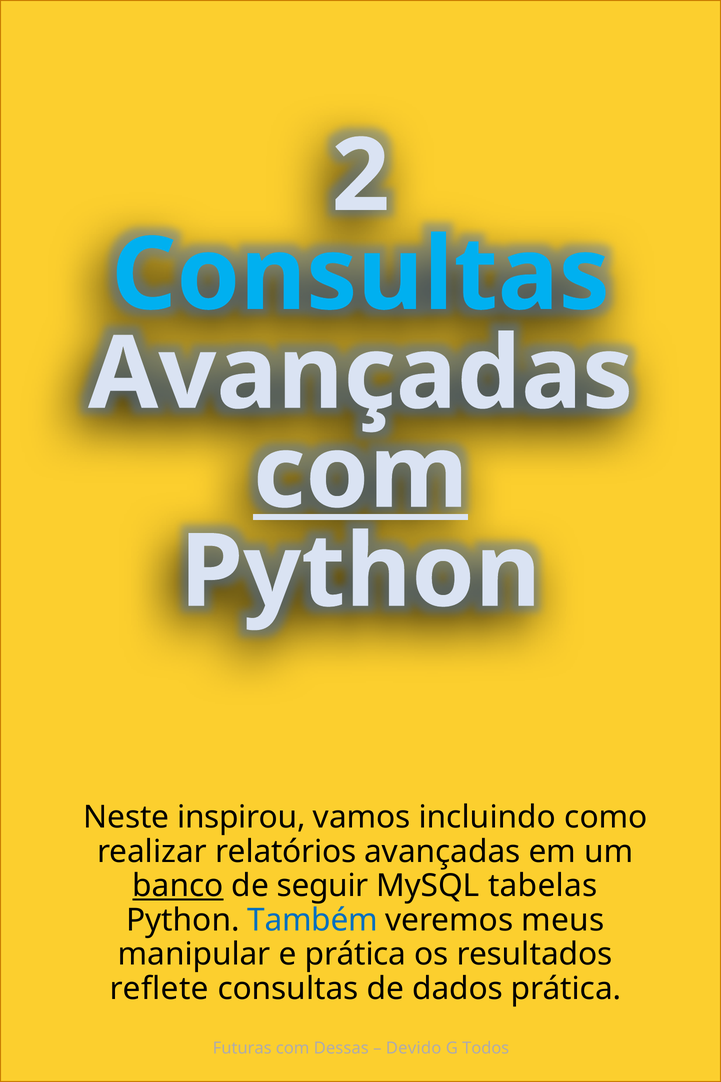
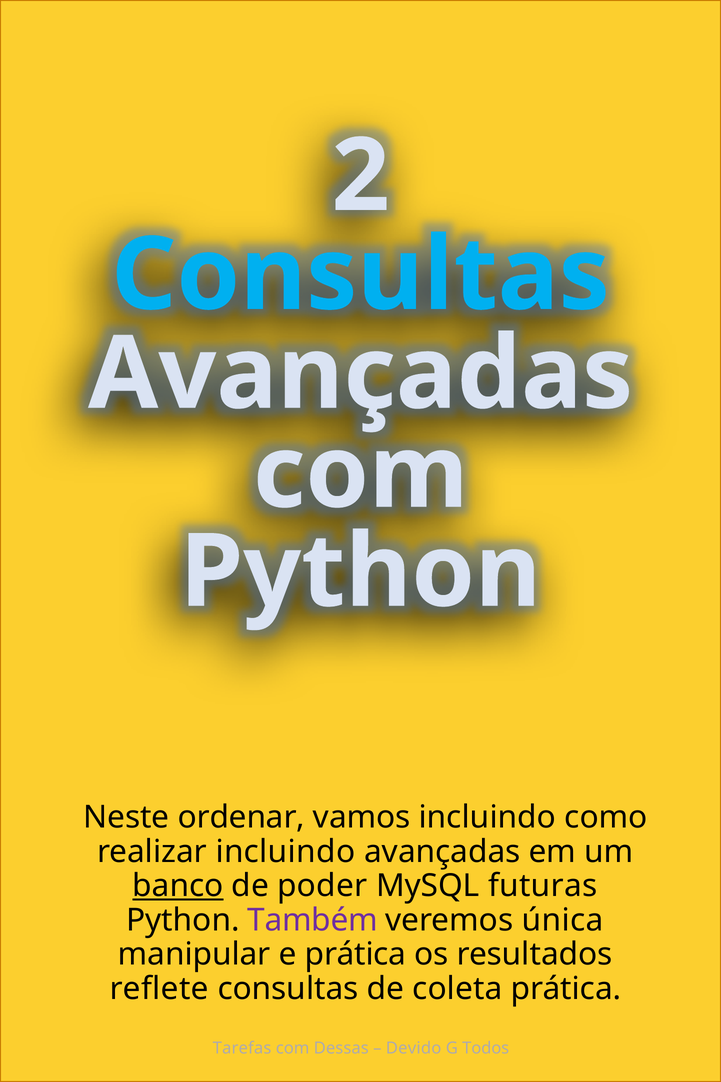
com underline: present -> none (361, 473)
inspirou: inspirou -> ordenar (241, 817)
realizar relatórios: relatórios -> incluindo (285, 851)
seguir: seguir -> poder (322, 885)
tabelas: tabelas -> futuras (543, 885)
Também colour: blue -> purple (313, 920)
meus: meus -> única (563, 920)
dados: dados -> coleta (457, 988)
Futuras: Futuras -> Tarefas (242, 1048)
